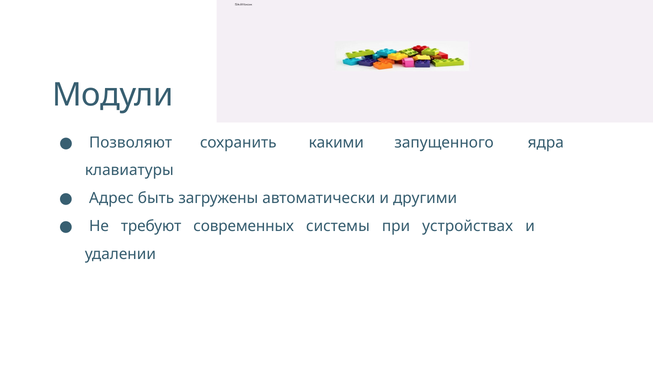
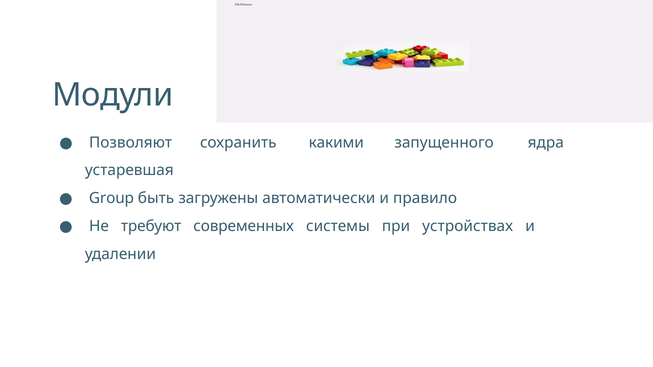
клавиатуры: клавиатуры -> устаревшая (129, 171)
Адрес: Адрес -> Group (111, 198)
другими: другими -> правило (425, 198)
